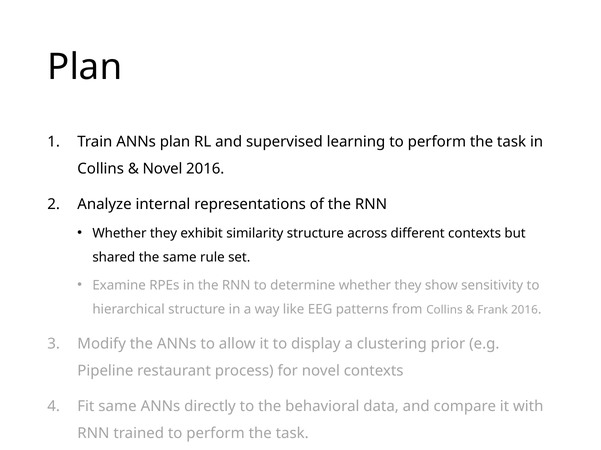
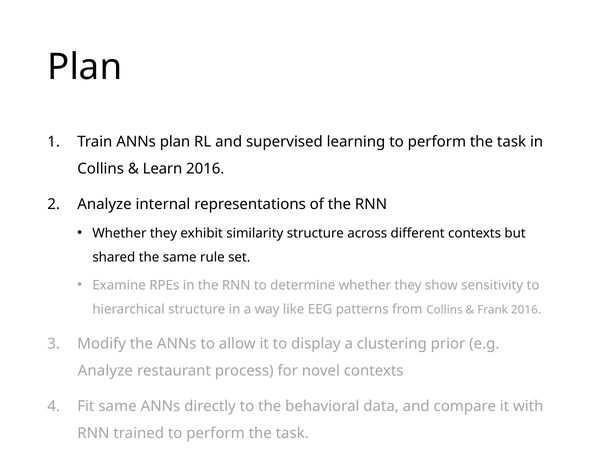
Novel: Novel -> Learn (163, 169)
Pipeline: Pipeline -> Analyze (105, 371)
